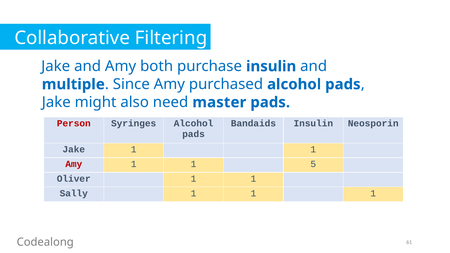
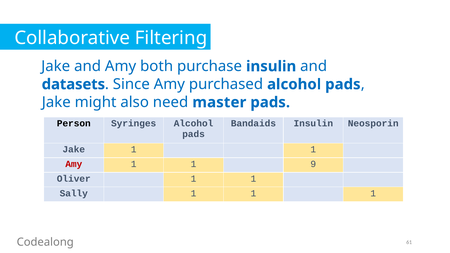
multiple: multiple -> datasets (73, 84)
Person colour: red -> black (74, 124)
5: 5 -> 9 (313, 164)
